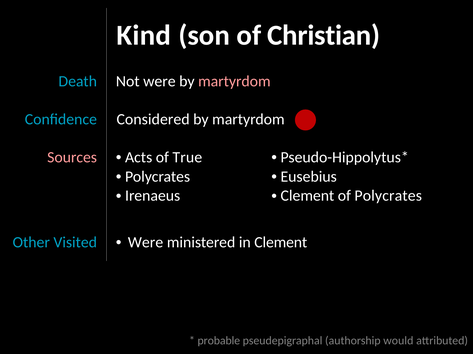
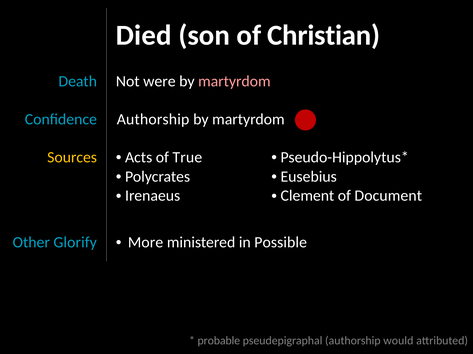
Kind: Kind -> Died (144, 35)
Confidence Considered: Considered -> Authorship (153, 120)
Sources colour: pink -> yellow (72, 158)
of Polycrates: Polycrates -> Document (388, 196)
Visited: Visited -> Glorify (75, 243)
Were: Were -> More (146, 243)
in Clement: Clement -> Possible (281, 243)
